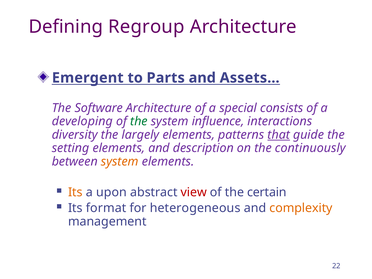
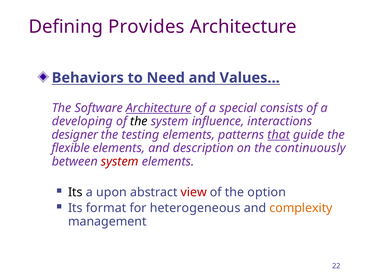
Regroup: Regroup -> Provides (146, 27)
Emergent: Emergent -> Behaviors (88, 78)
Parts: Parts -> Need (166, 78)
Assets…: Assets… -> Values… (250, 78)
Architecture underline: none -> present (159, 108)
the colour: green -> black (139, 121)
diversity: diversity -> designer (75, 135)
largely: largely -> testing (140, 135)
setting: setting -> flexible (71, 148)
system colour: orange -> red (120, 161)
Its colour: orange -> black (75, 192)
certain: certain -> option (267, 192)
